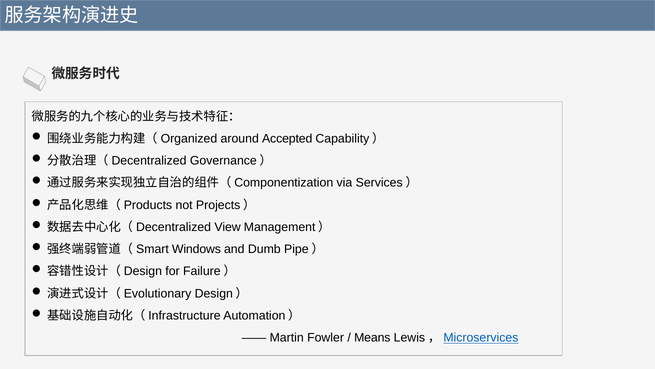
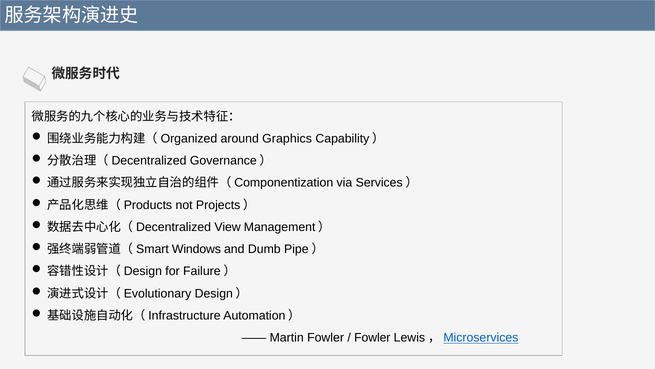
Accepted: Accepted -> Graphics (287, 138)
Means: Means -> Fowler (372, 337)
